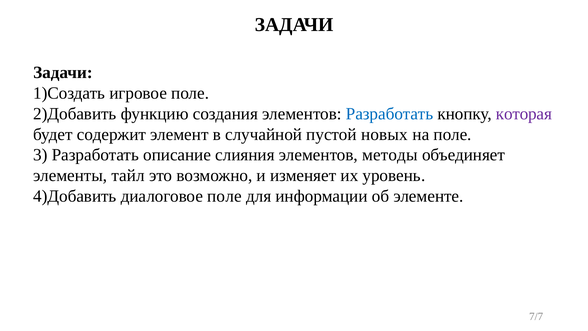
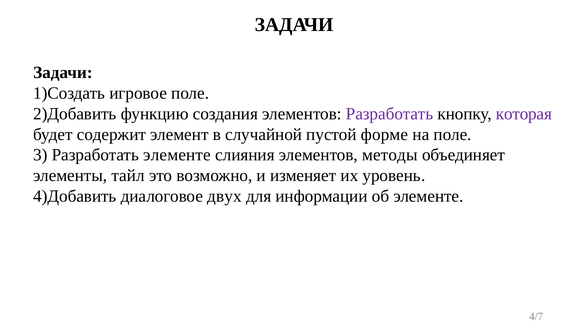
Разработать colour: blue -> purple (390, 114)
новых: новых -> форме (385, 134)
Разработать описание: описание -> элементе (177, 155)
диалоговое поле: поле -> двух (224, 196)
7/7: 7/7 -> 4/7 (536, 316)
